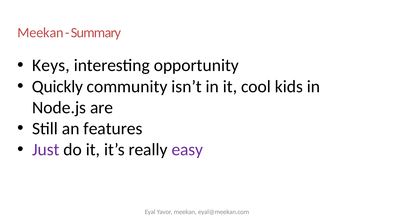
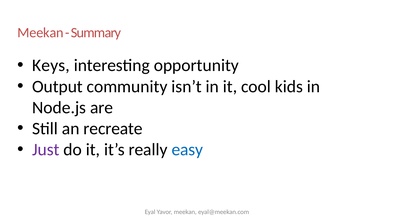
Quickly: Quickly -> Output (57, 86)
features: features -> recreate (113, 128)
easy colour: purple -> blue (187, 149)
